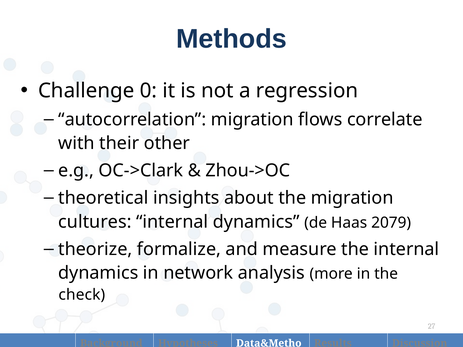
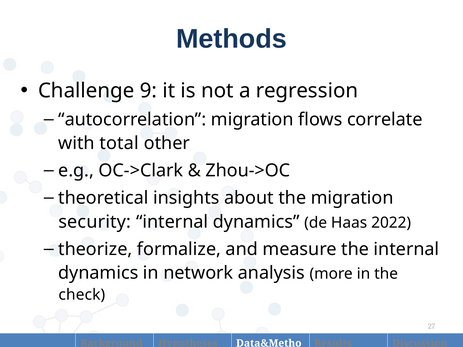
0: 0 -> 9 (148, 91)
their: their -> total (119, 143)
cultures: cultures -> security (95, 222)
2079: 2079 -> 2022 (391, 223)
